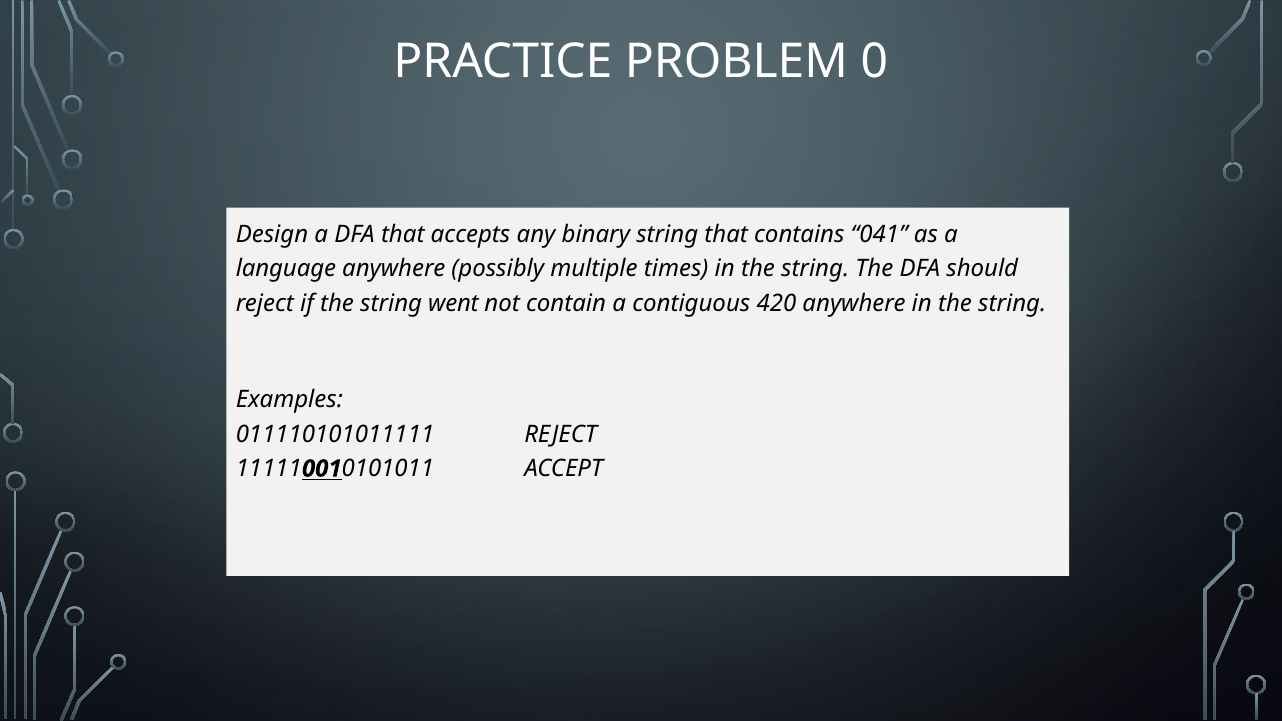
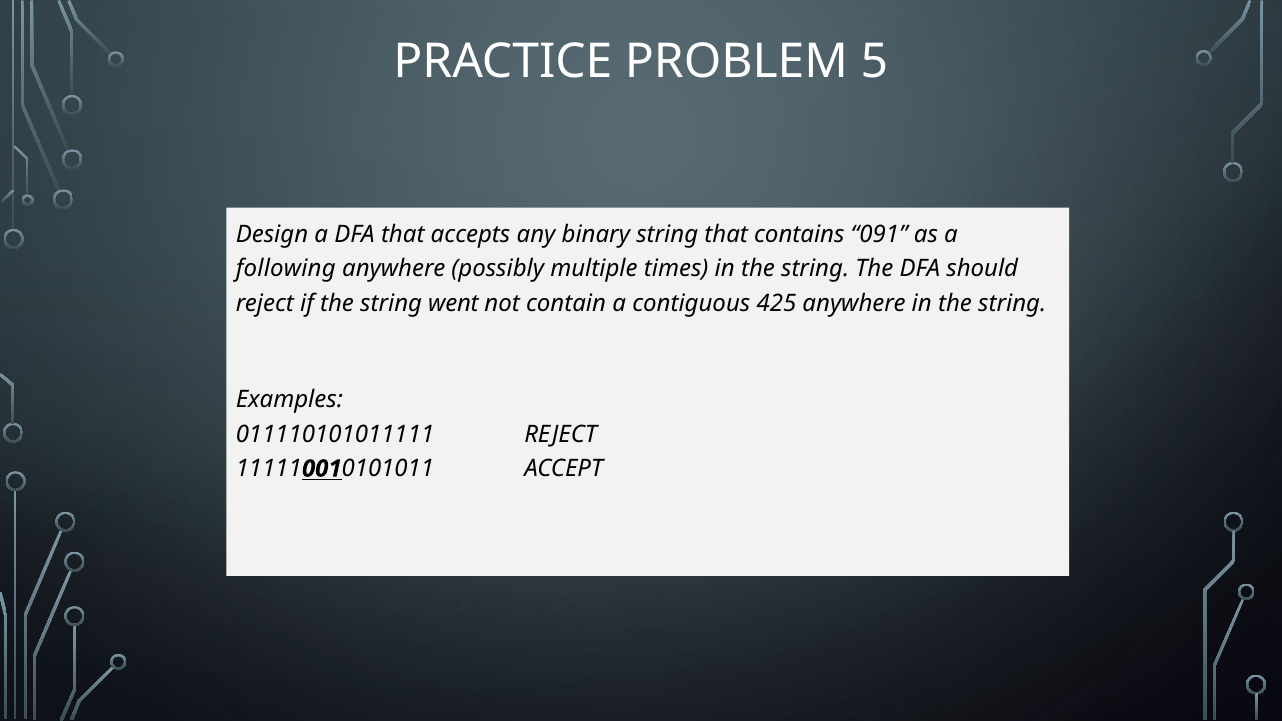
0: 0 -> 5 (874, 62)
041: 041 -> 091 (879, 234)
language: language -> following (286, 269)
420: 420 -> 425 (776, 304)
